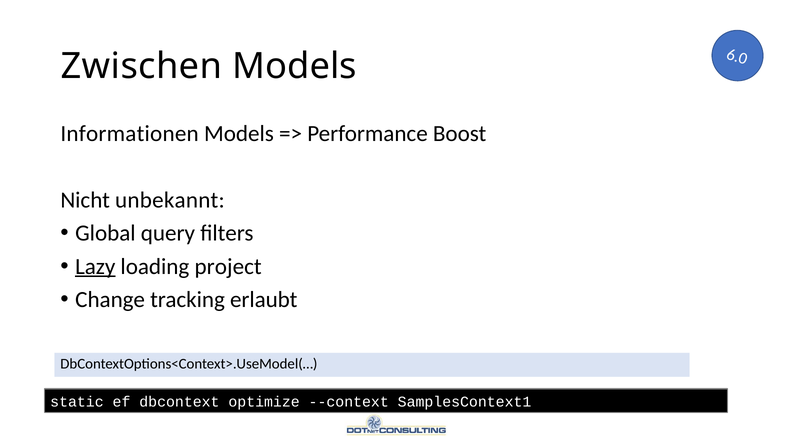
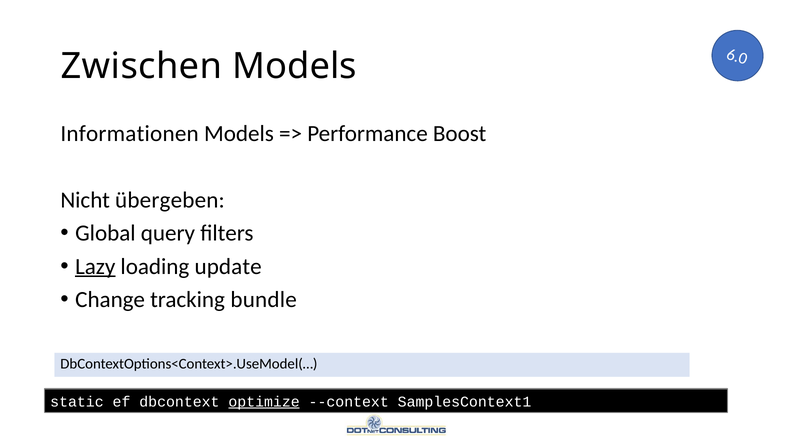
unbekannt: unbekannt -> übergeben (170, 200)
project: project -> update (228, 267)
erlaubt: erlaubt -> bundle (264, 300)
optimize underline: none -> present (264, 402)
